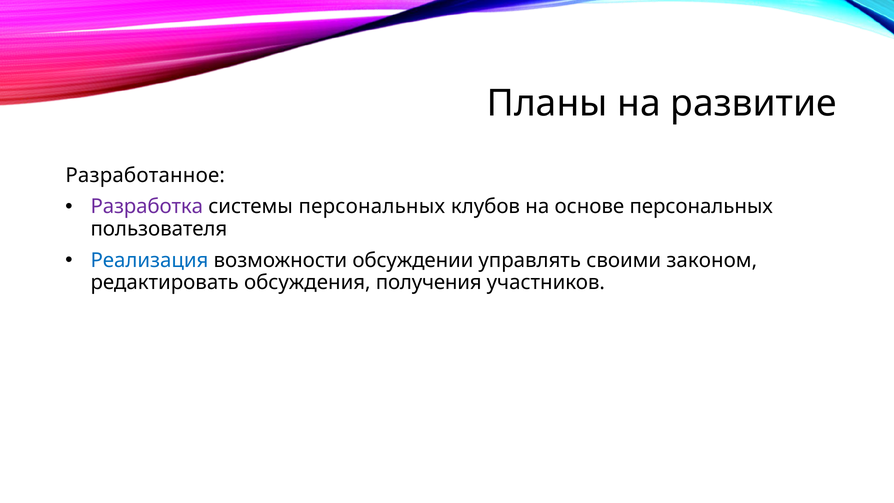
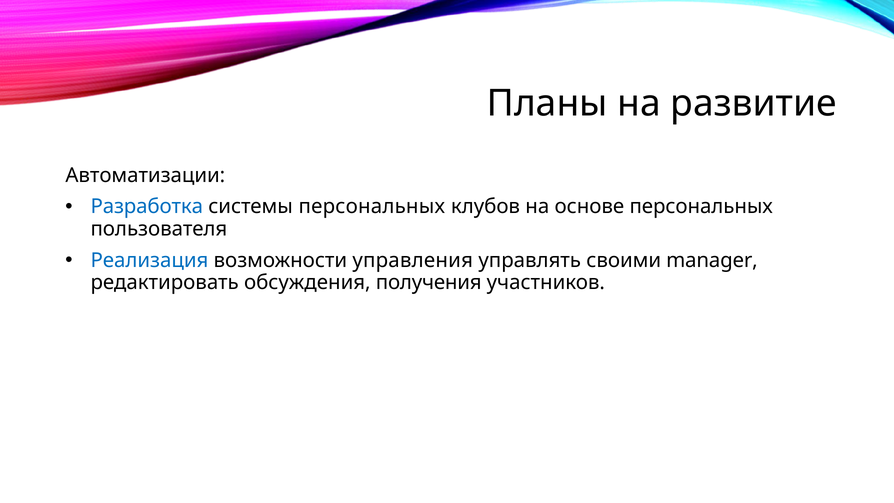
Разработанное: Разработанное -> Автоматизации (145, 175)
Разработка colour: purple -> blue (147, 207)
обсуждении: обсуждении -> управления (413, 260)
законом: законом -> manager (712, 260)
